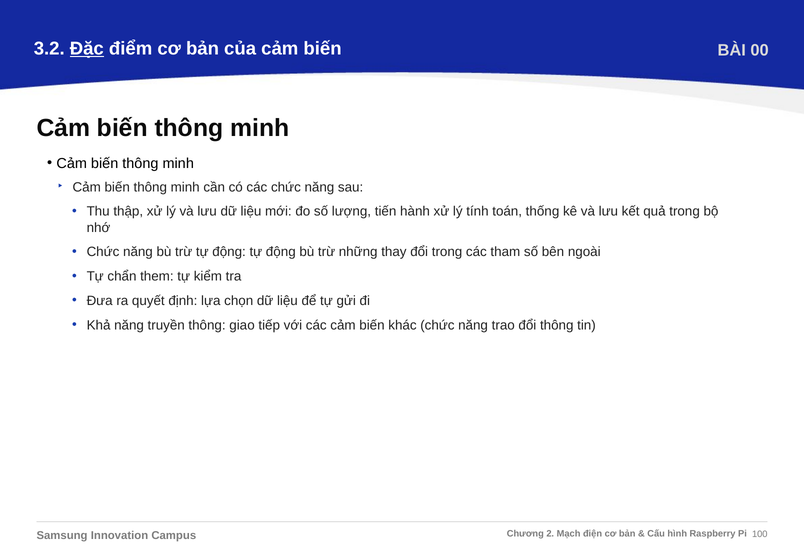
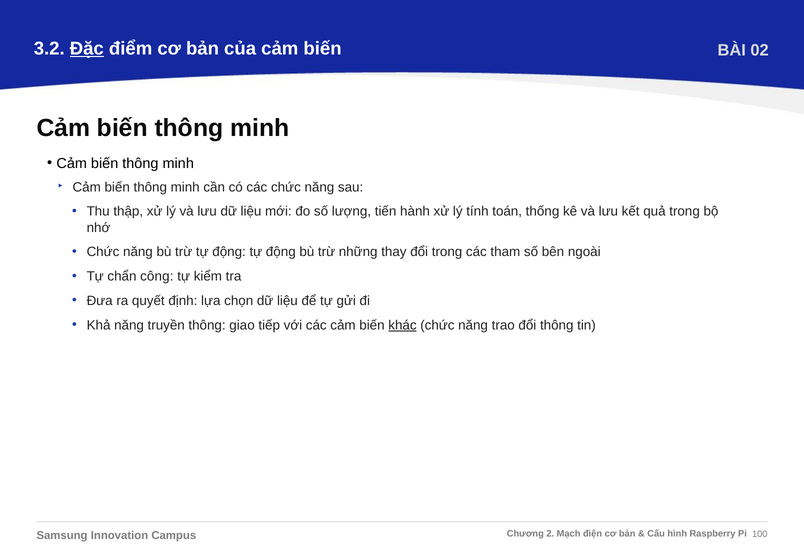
00: 00 -> 02 (760, 50)
them: them -> công (157, 276)
khác underline: none -> present (402, 325)
